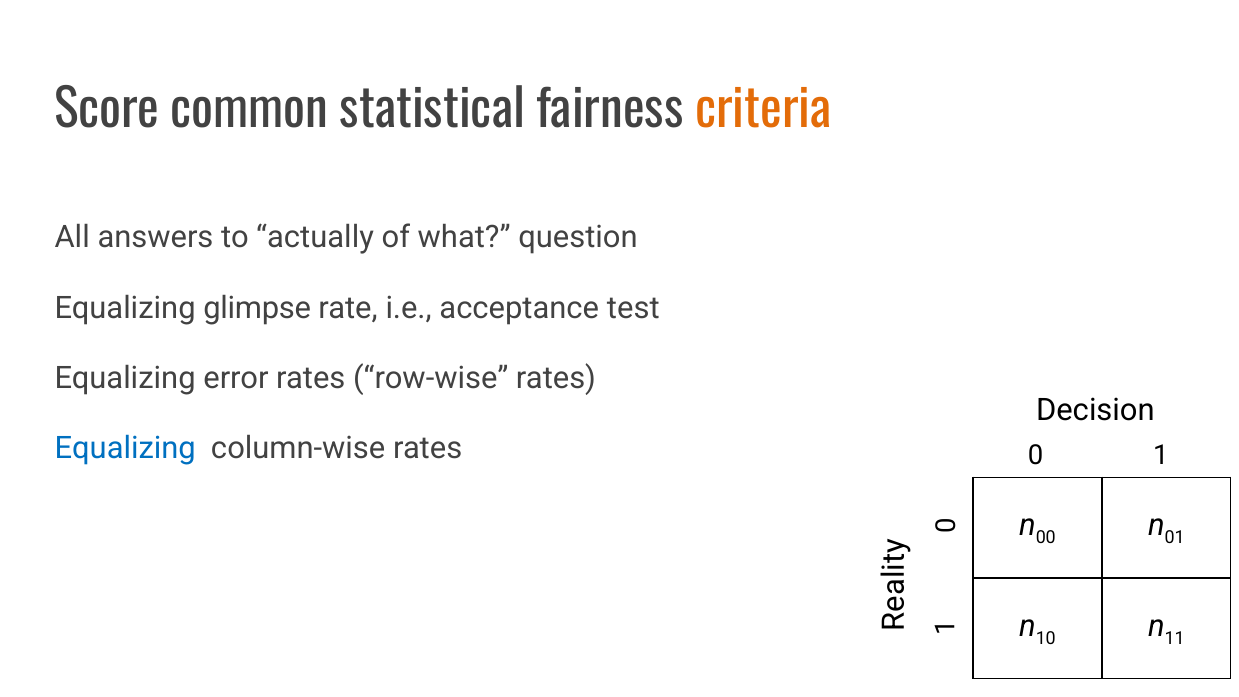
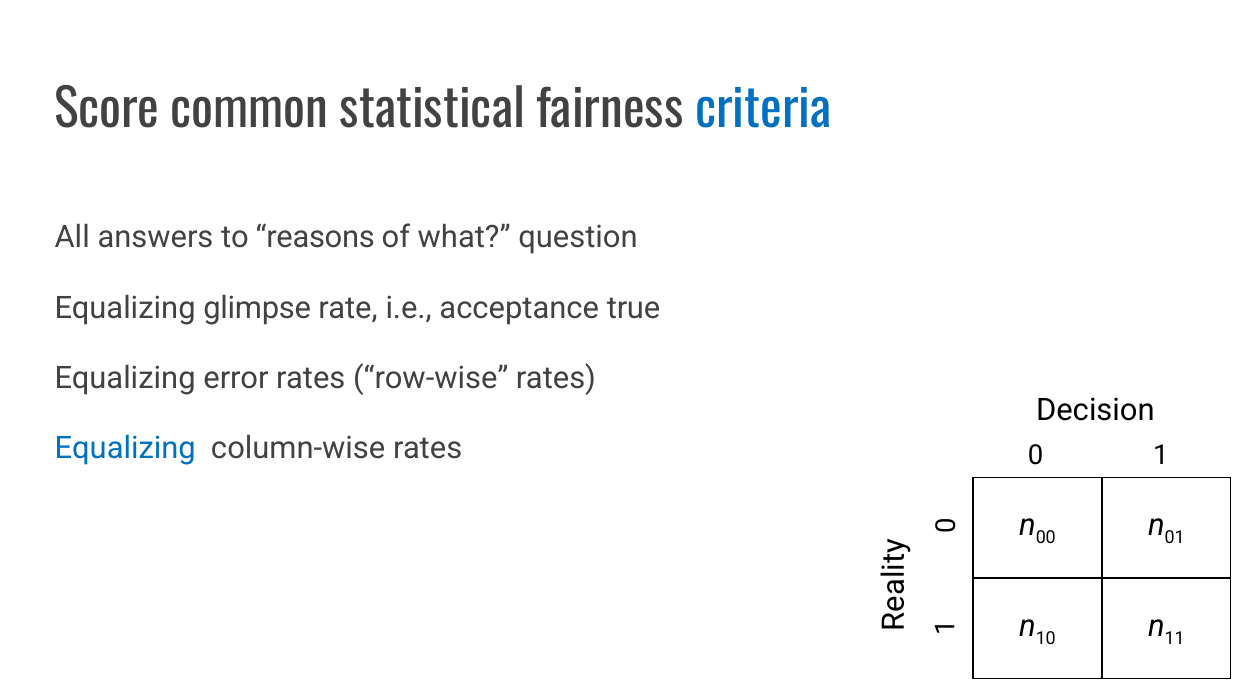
criteria colour: orange -> blue (763, 110)
actually: actually -> reasons (315, 238)
test: test -> true (634, 308)
